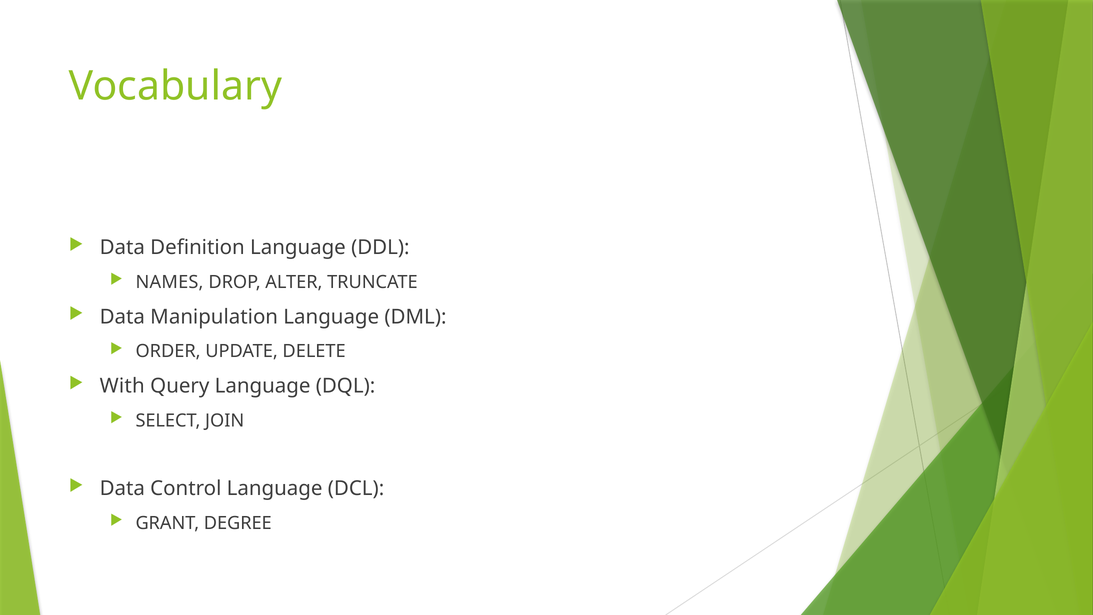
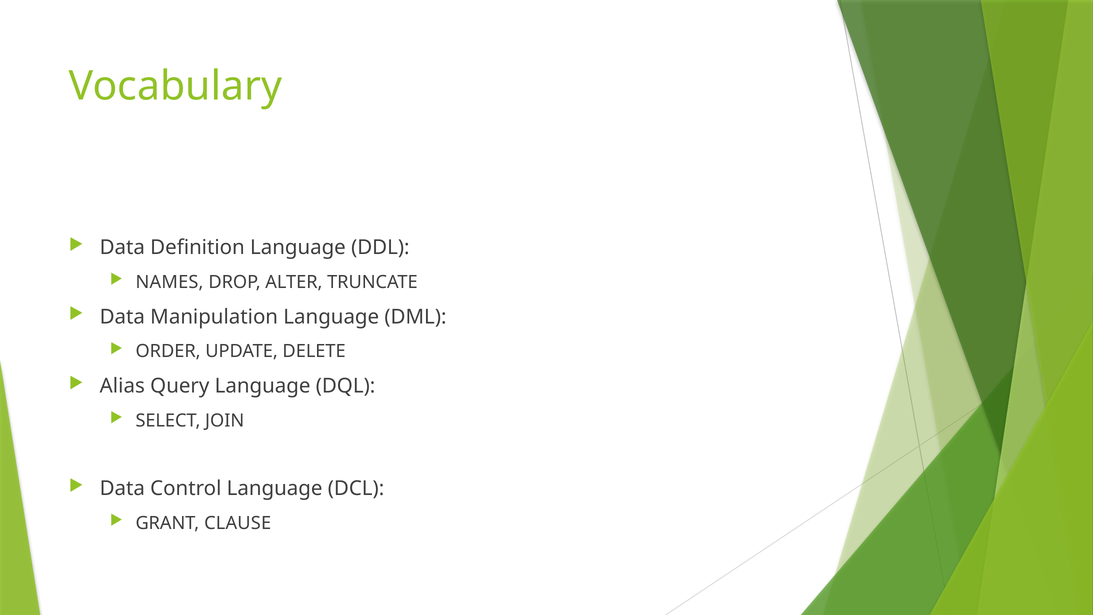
With: With -> Alias (122, 386)
DEGREE: DEGREE -> CLAUSE (238, 523)
